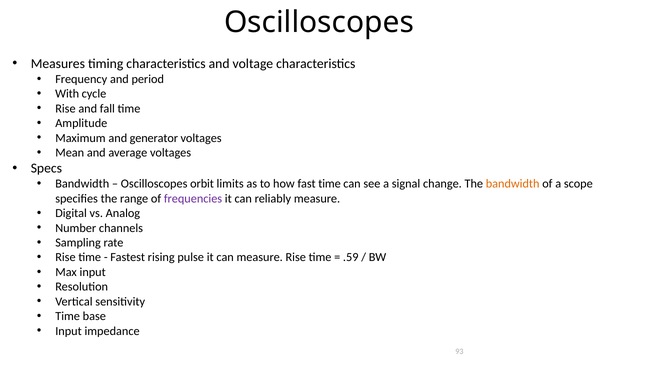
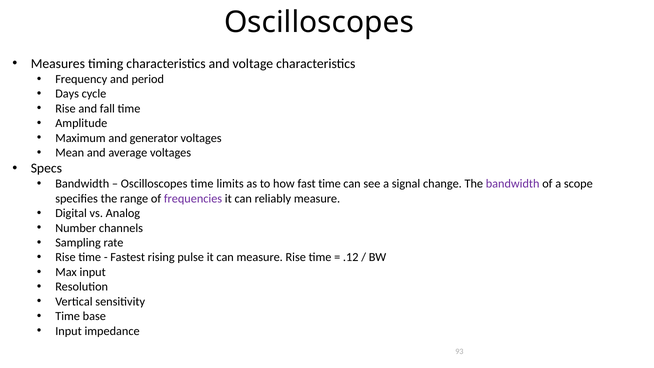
With: With -> Days (67, 94)
Oscilloscopes orbit: orbit -> time (202, 184)
bandwidth colour: orange -> purple (513, 184)
.59: .59 -> .12 (351, 257)
